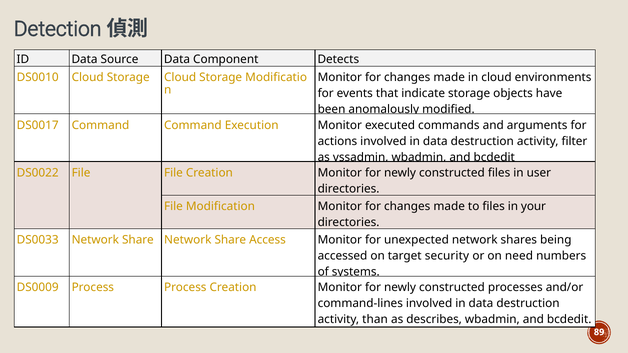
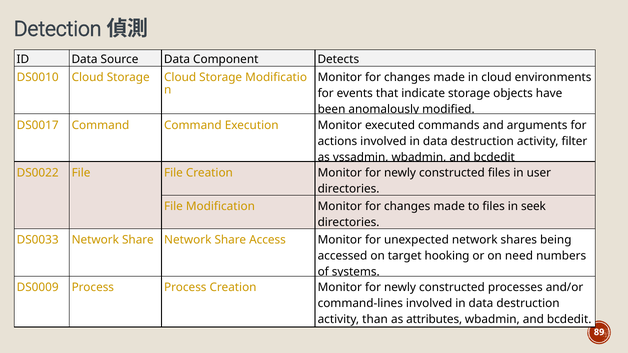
your: your -> seek (533, 206)
security: security -> hooking (447, 256)
describes: describes -> attributes (434, 320)
